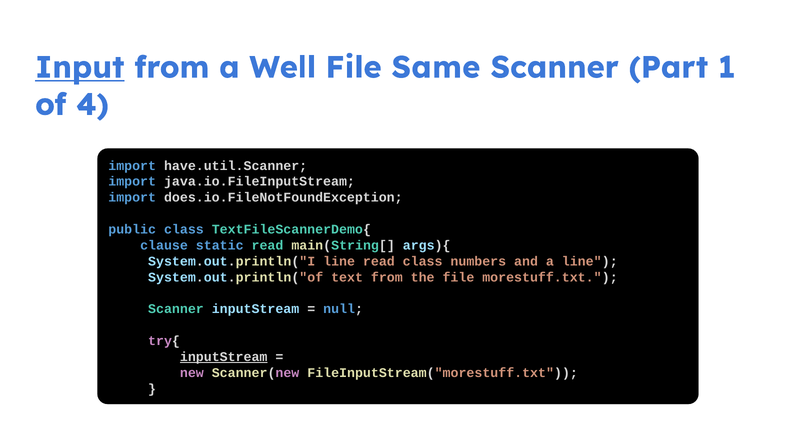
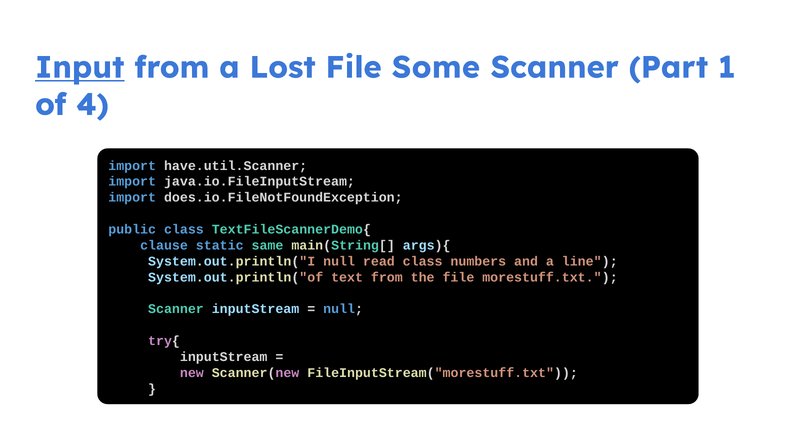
Well: Well -> Lost (283, 67)
Same: Same -> Some (436, 67)
static read: read -> same (267, 245)
System.out.println("I line: line -> null (339, 261)
inputStream underline: present -> none (224, 357)
